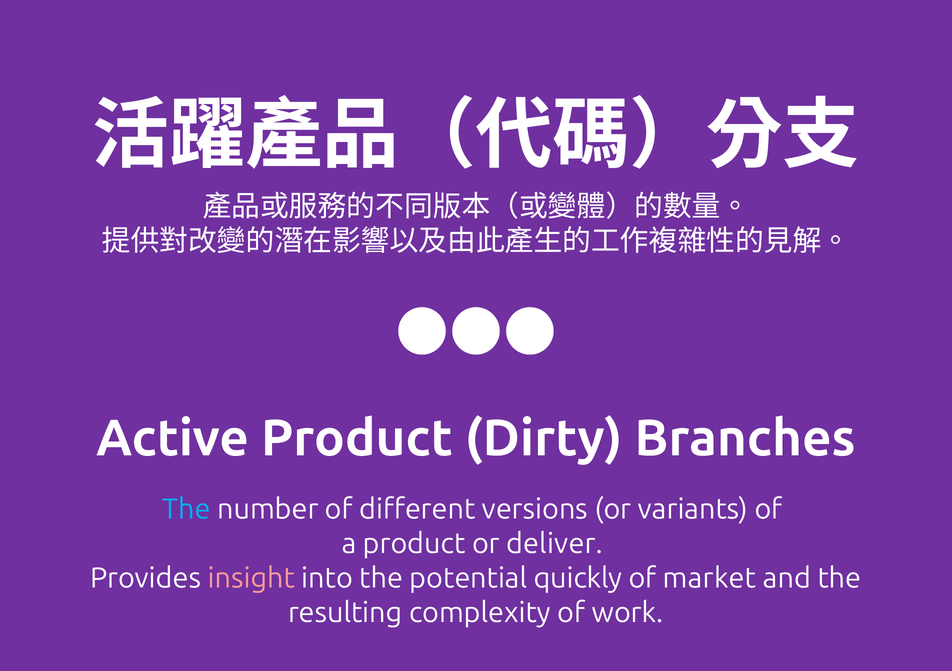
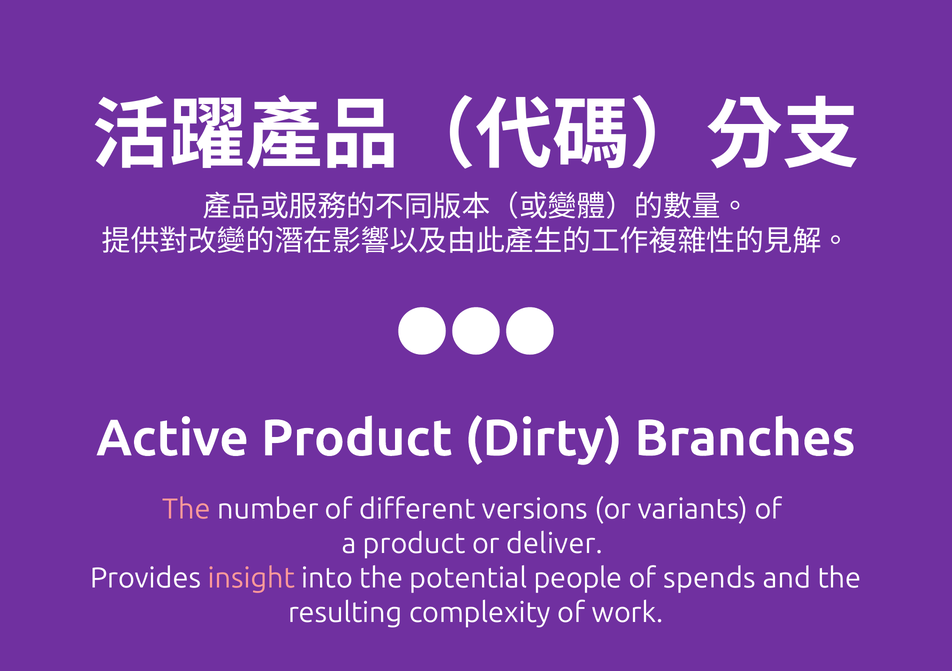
The colour: light blue -> pink (187, 509)
quickly: quickly -> people (578, 578)
market: market -> spends (709, 578)
